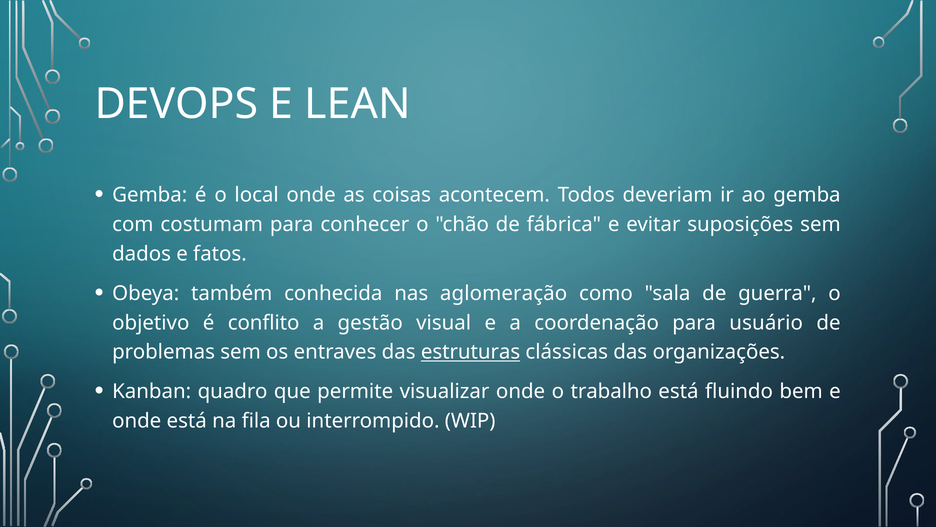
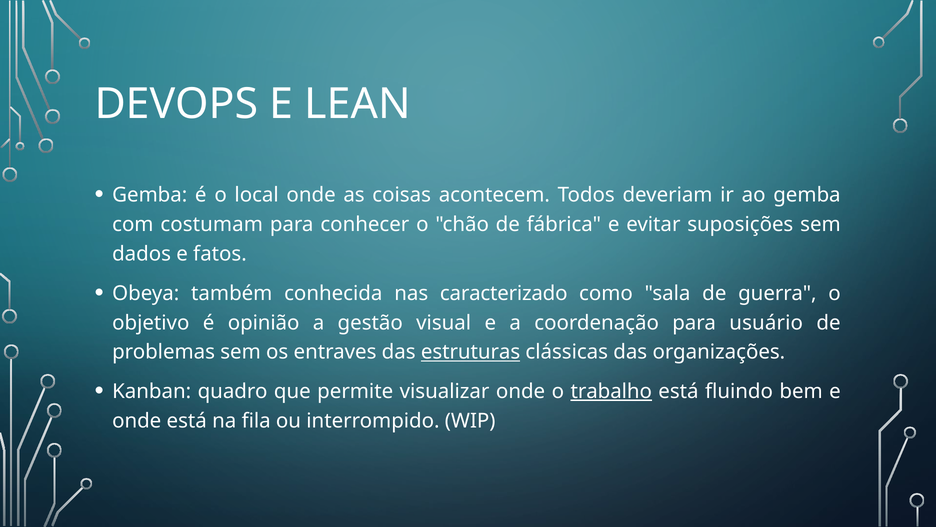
aglomeração: aglomeração -> caracterizado (504, 293)
conflito: conflito -> opinião (264, 322)
trabalho underline: none -> present (611, 391)
